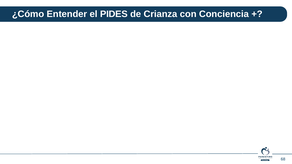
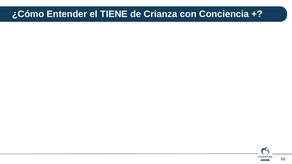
PIDES: PIDES -> TIENE (114, 14)
